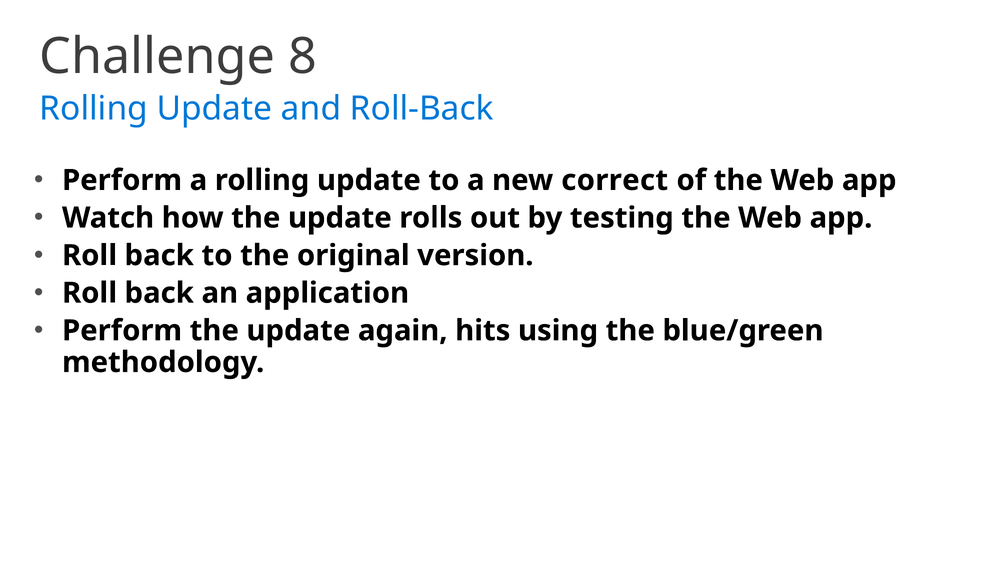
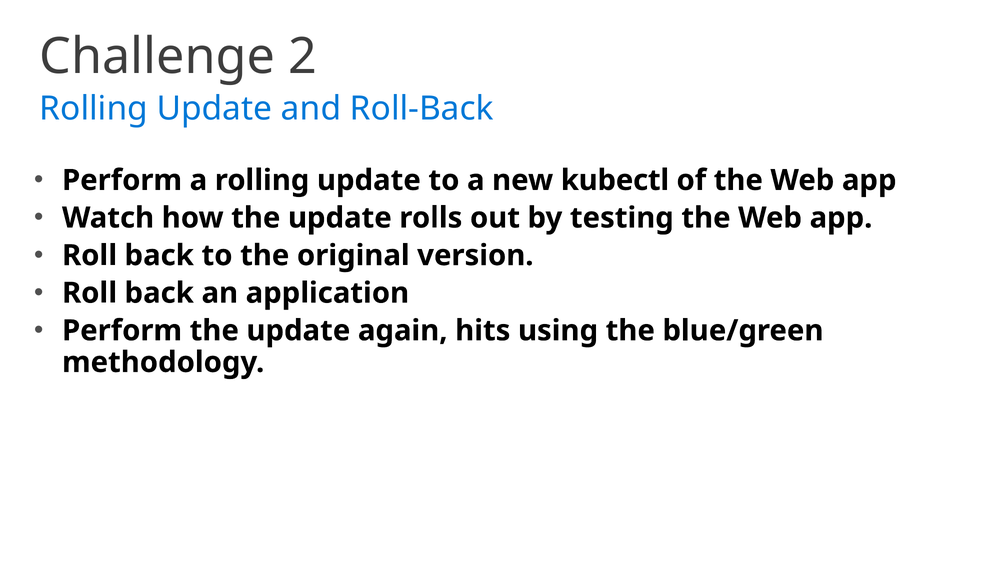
8: 8 -> 2 (302, 57)
correct: correct -> kubectl (615, 180)
